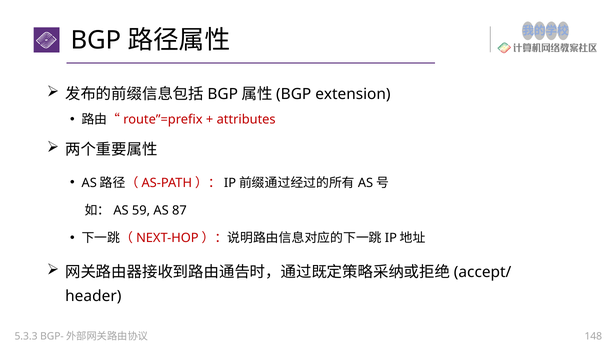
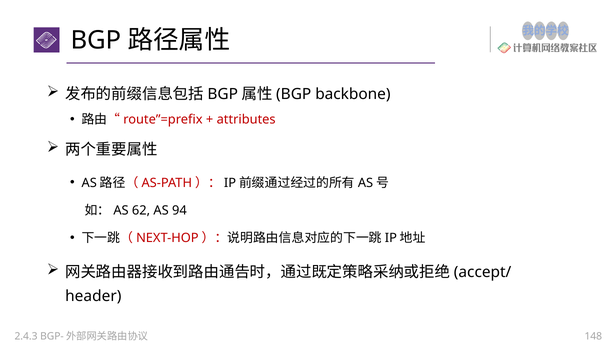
extension: extension -> backbone (353, 94)
59: 59 -> 62 (141, 211)
87: 87 -> 94 (179, 211)
5.3.3: 5.3.3 -> 2.4.3 (26, 337)
